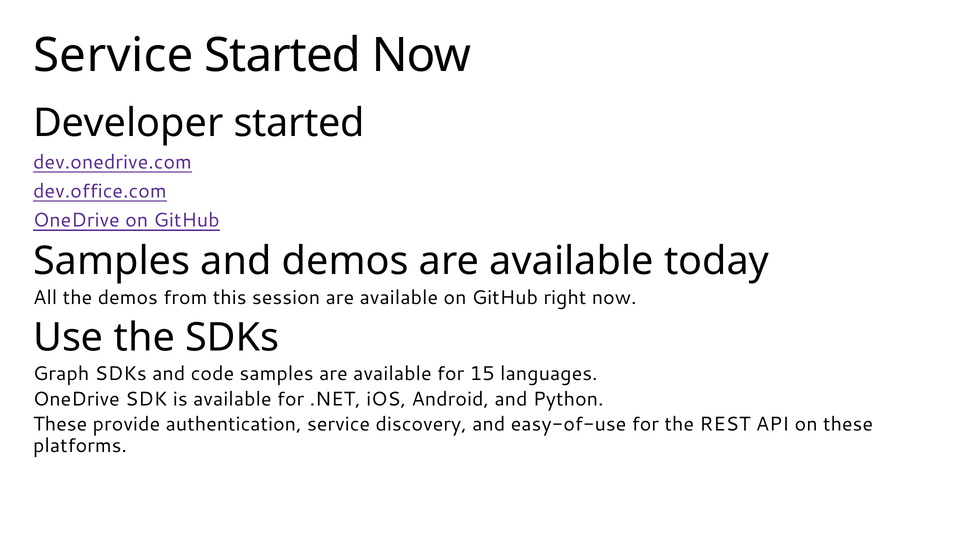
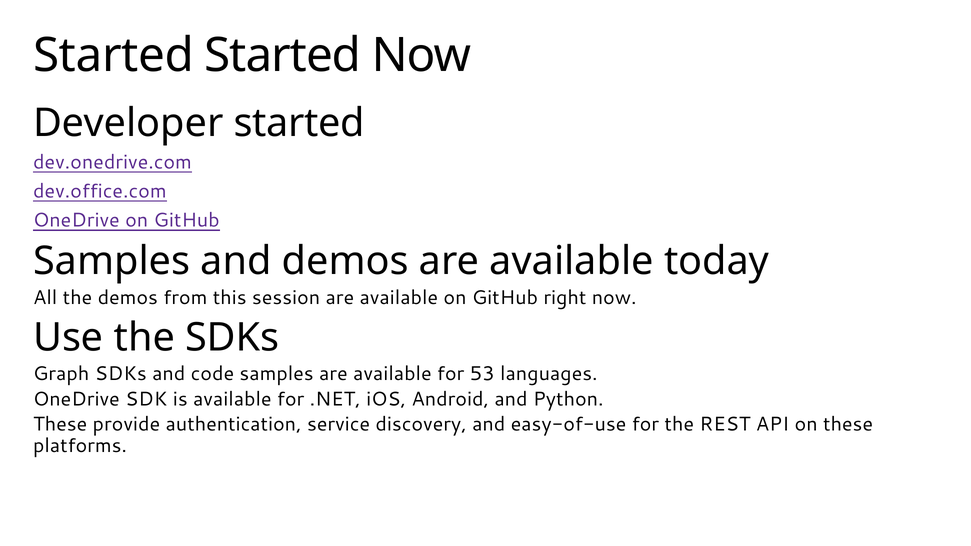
Service: Service -> Started (114, 56)
15: 15 -> 53 (482, 374)
